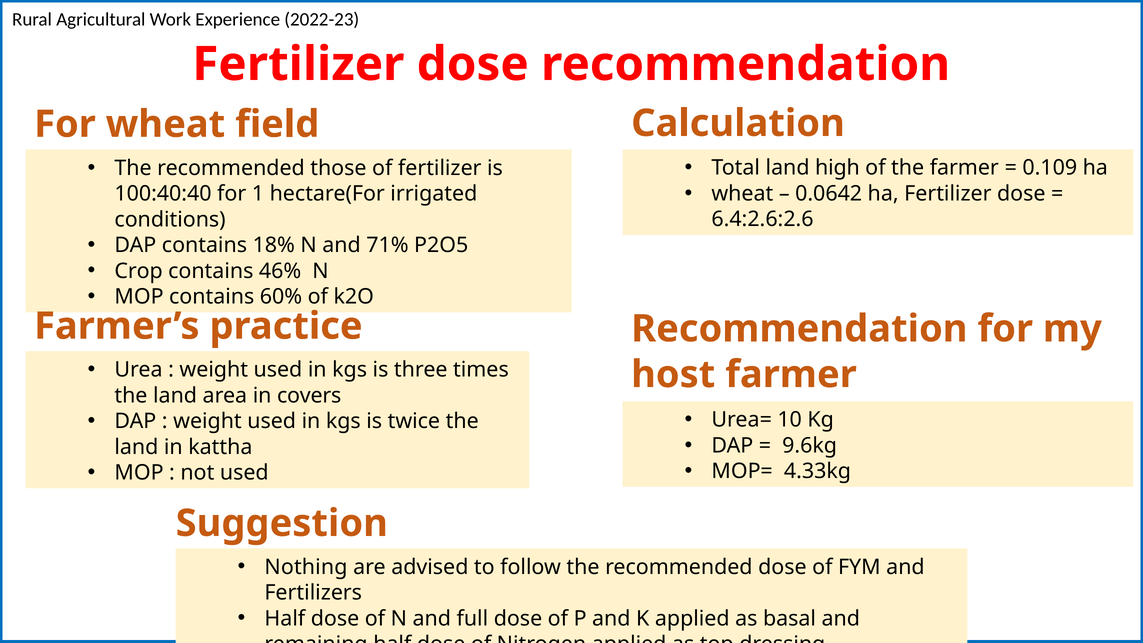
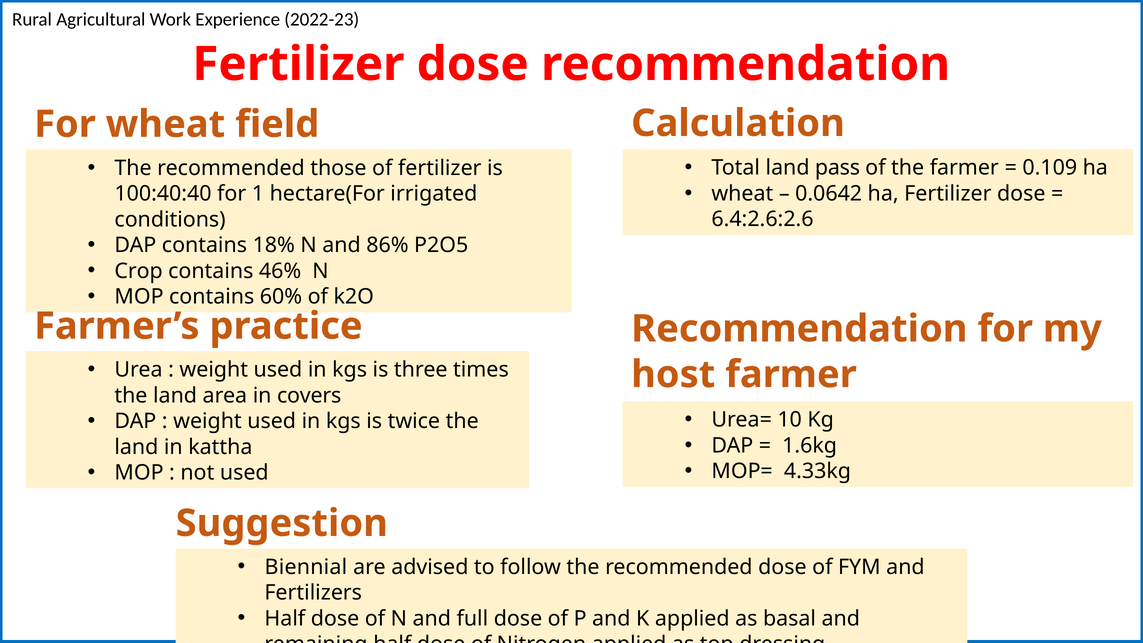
high: high -> pass (838, 168)
71%: 71% -> 86% (387, 245)
9.6kg: 9.6kg -> 1.6kg (810, 446)
Nothing: Nothing -> Biennial (306, 567)
